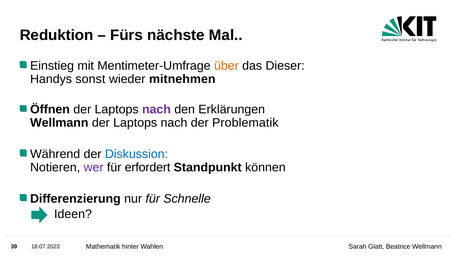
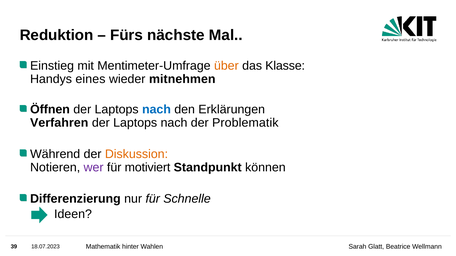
Dieser: Dieser -> Klasse (285, 66)
sonst: sonst -> eines (90, 79)
nach colour: purple -> blue (156, 110)
Wellmann: Wellmann -> Verfahren (59, 123)
Diskussion colour: blue -> orange (136, 154)
erfordert: erfordert -> motiviert (148, 168)
